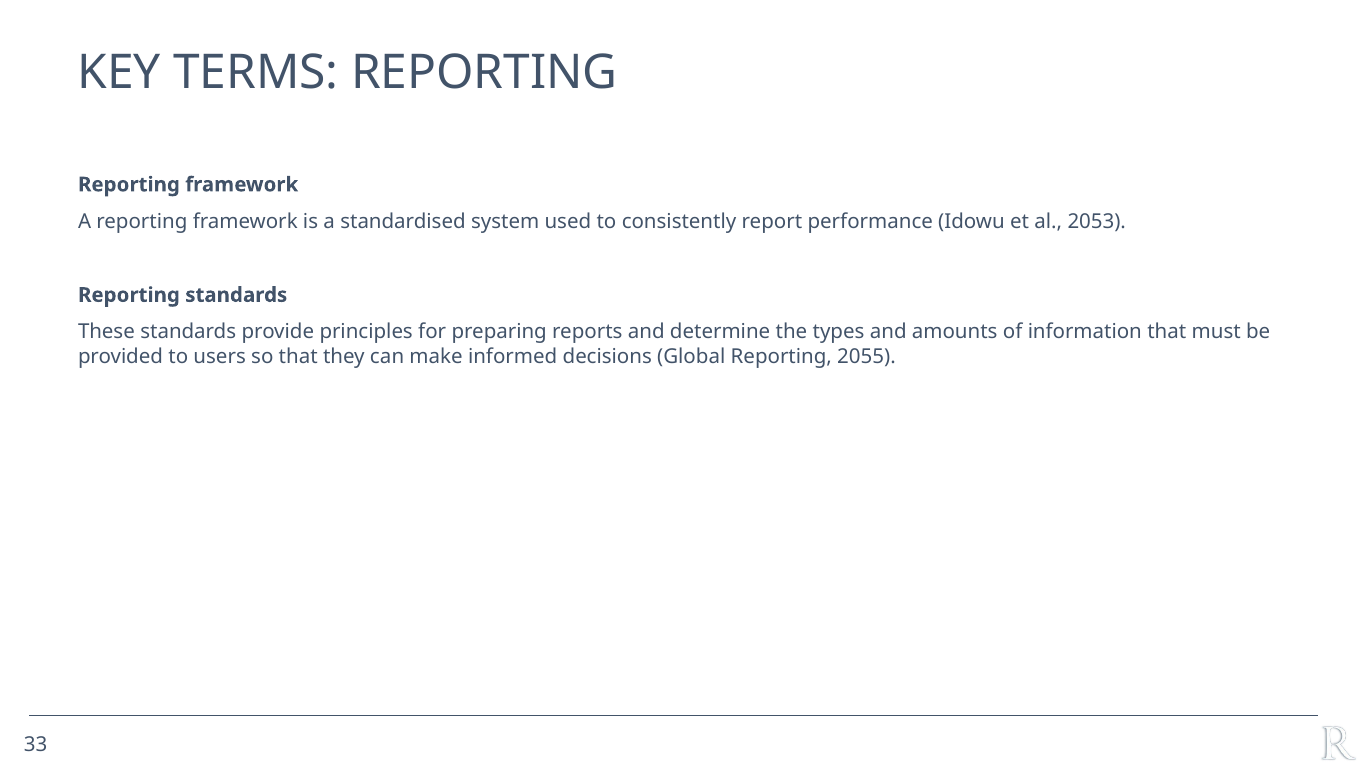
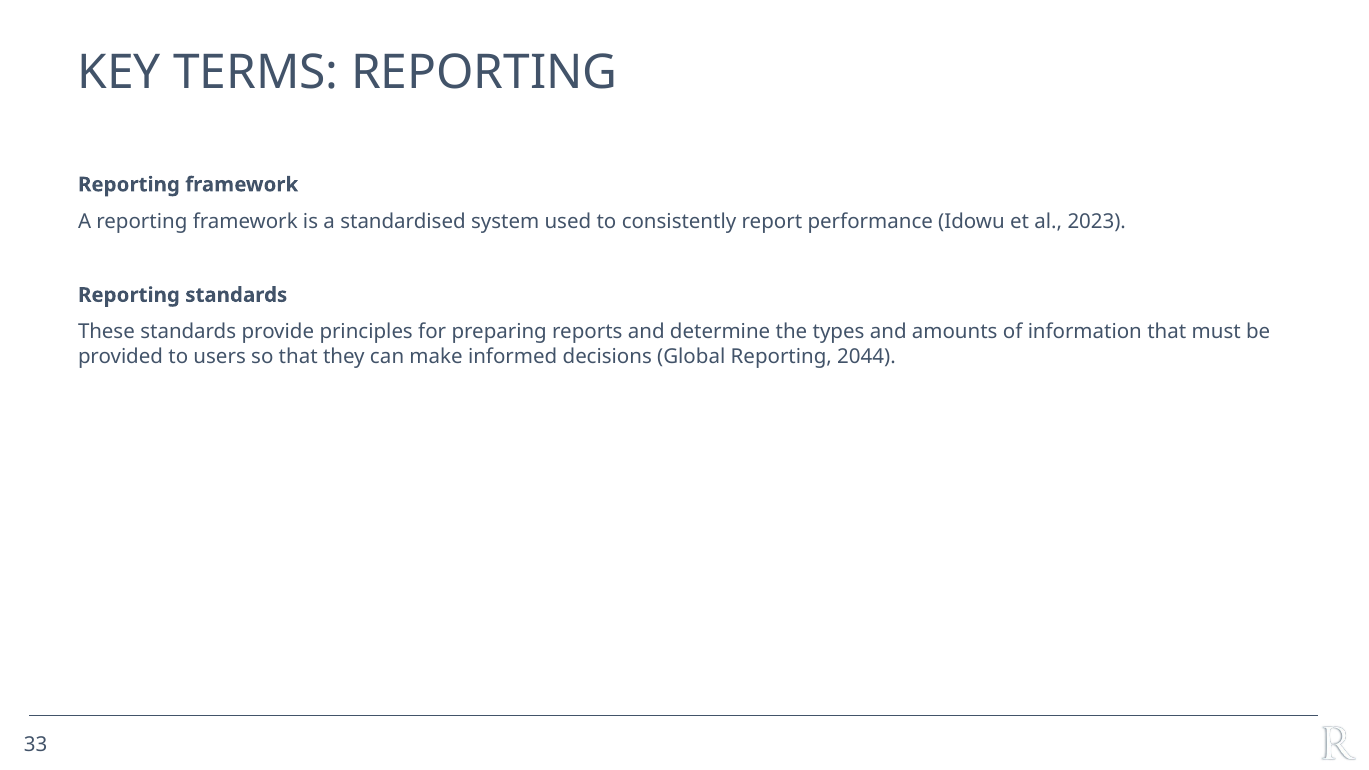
2053: 2053 -> 2023 (1097, 221)
2055: 2055 -> 2044 (867, 357)
